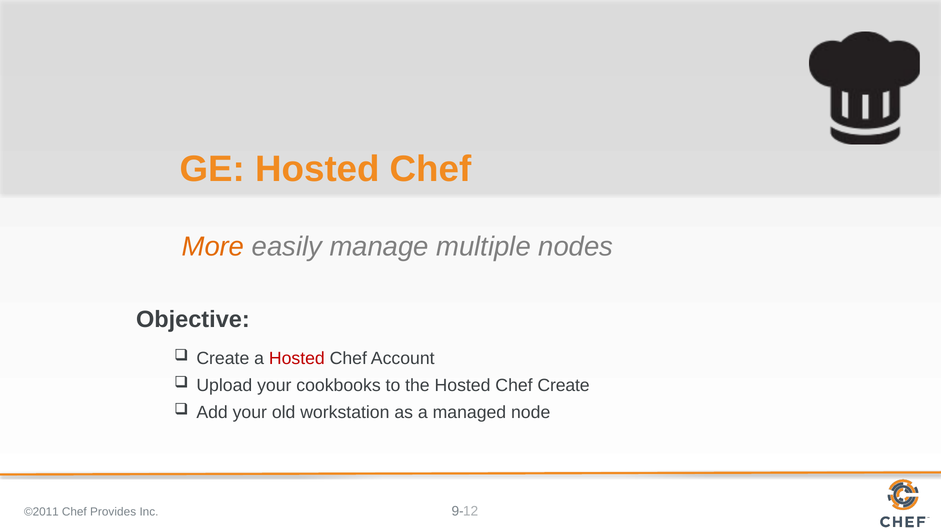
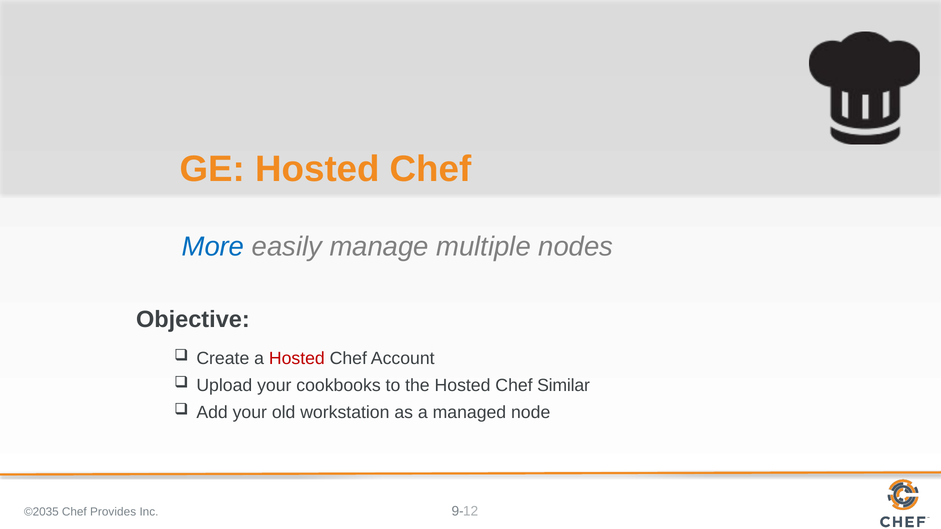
More colour: orange -> blue (213, 247)
Chef Create: Create -> Similar (564, 386)
©2011: ©2011 -> ©2035 (41, 512)
